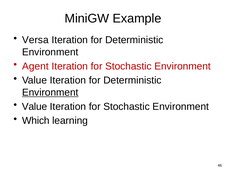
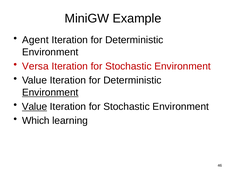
Versa: Versa -> Agent (35, 40)
Agent: Agent -> Versa (35, 66)
Value underline: none -> present (35, 106)
